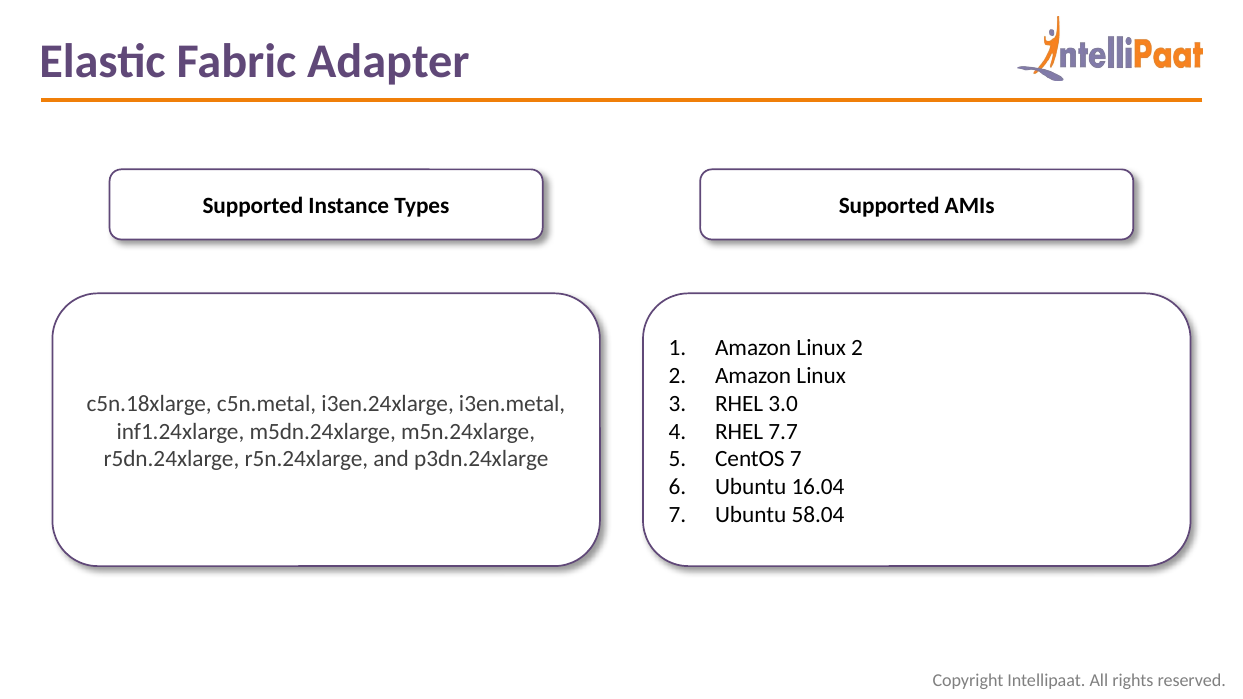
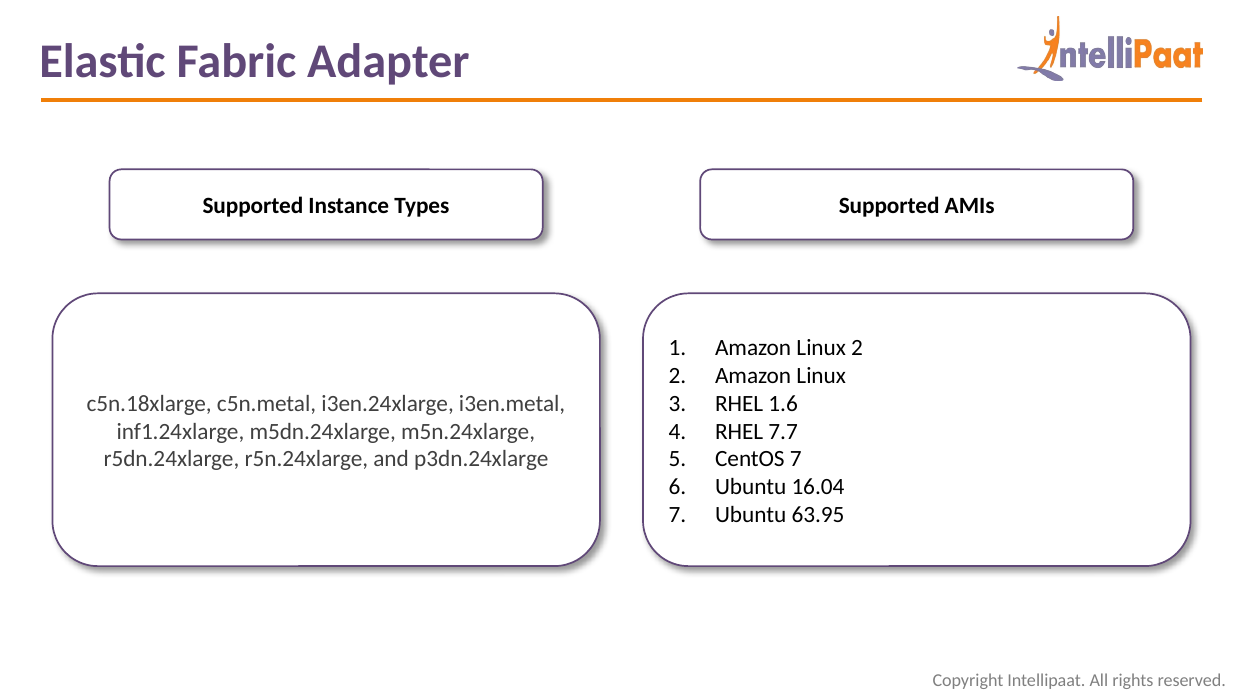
3.0: 3.0 -> 1.6 (783, 404)
58.04: 58.04 -> 63.95 (818, 515)
